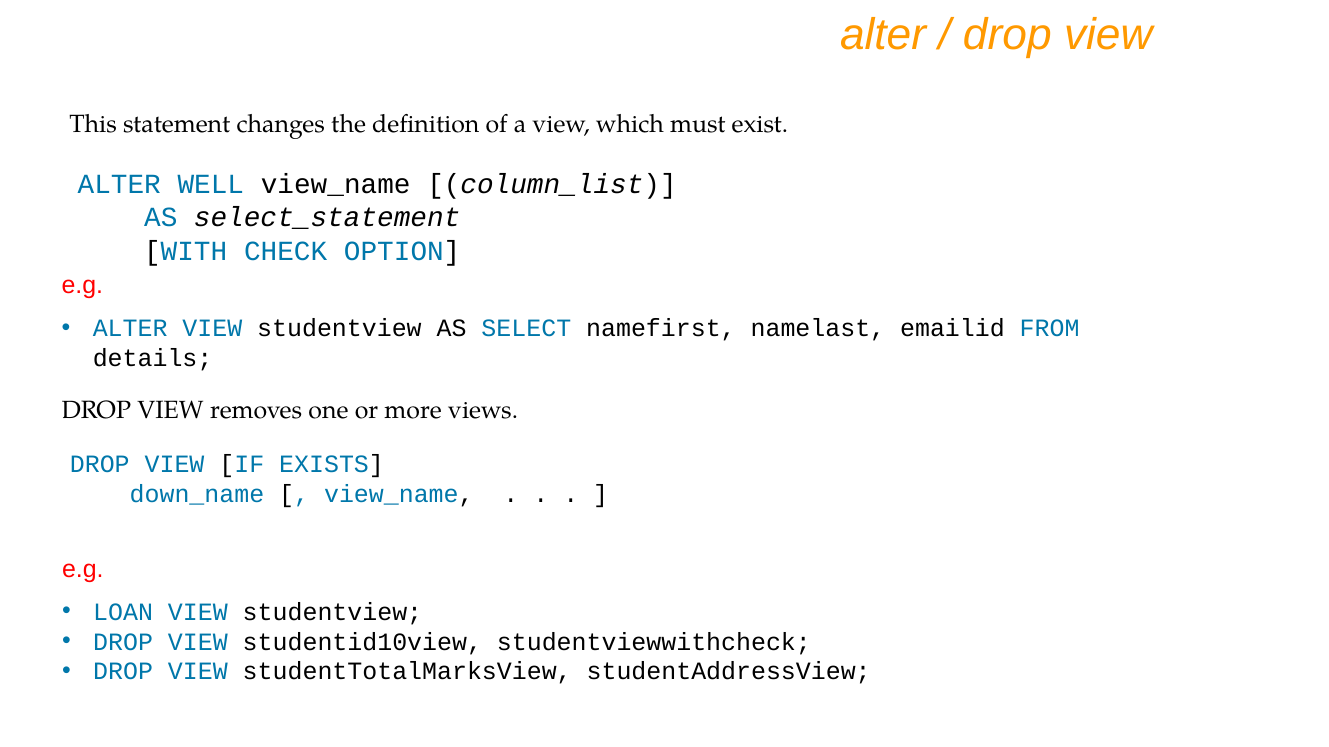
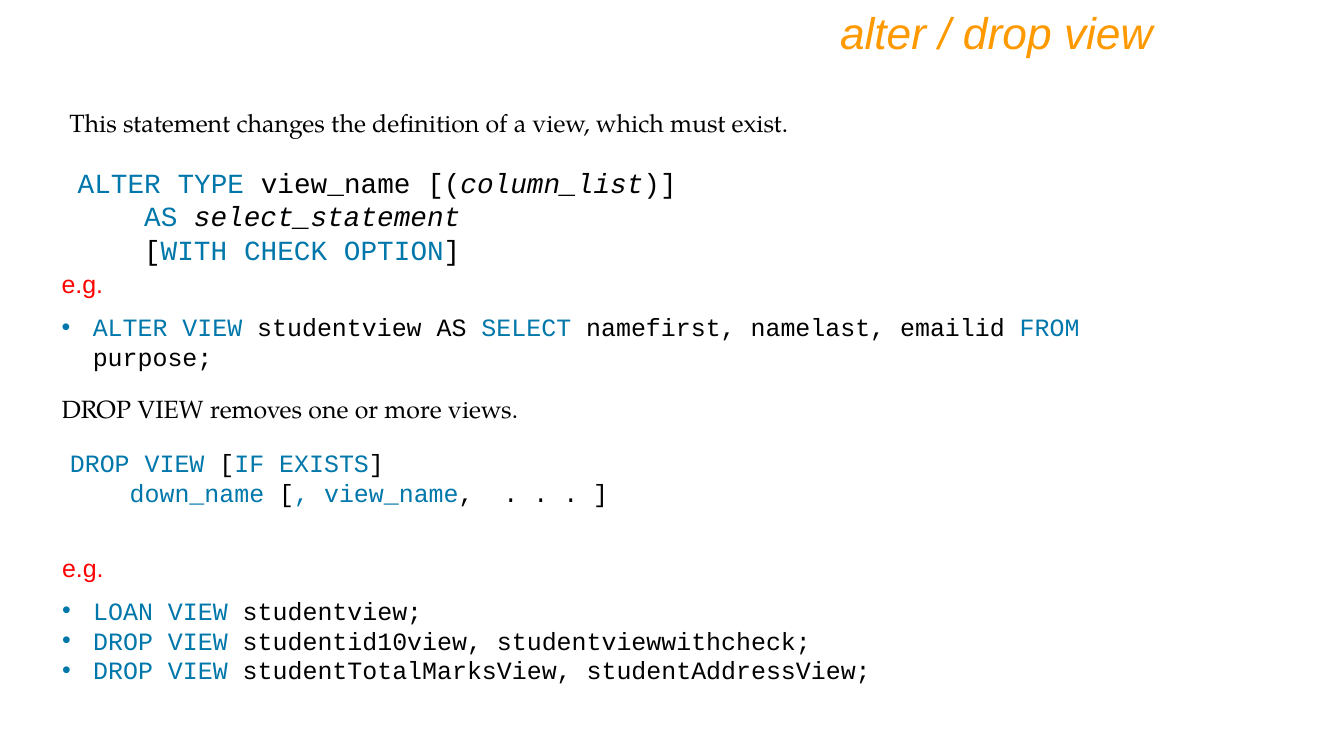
WELL: WELL -> TYPE (211, 185)
details: details -> purpose (153, 359)
